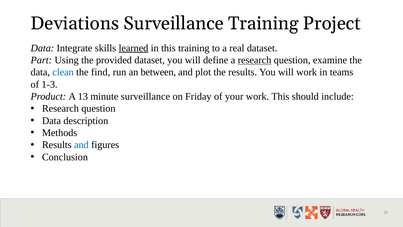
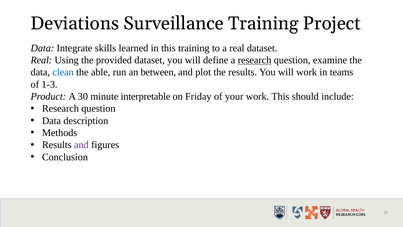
learned underline: present -> none (133, 48)
Part: Part -> Real (41, 60)
find: find -> able (101, 72)
13: 13 -> 30 (83, 96)
minute surveillance: surveillance -> interpretable (146, 96)
and colour: blue -> purple (81, 145)
